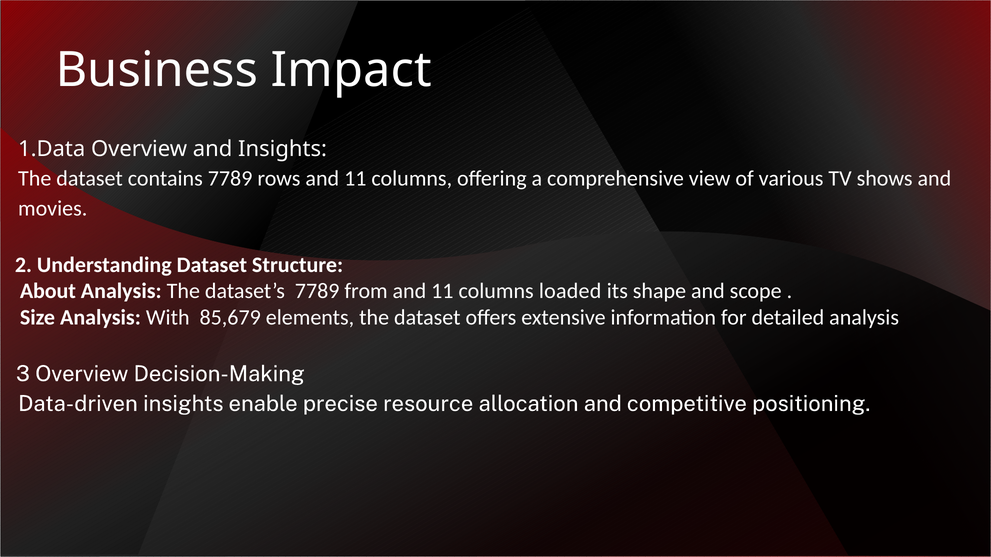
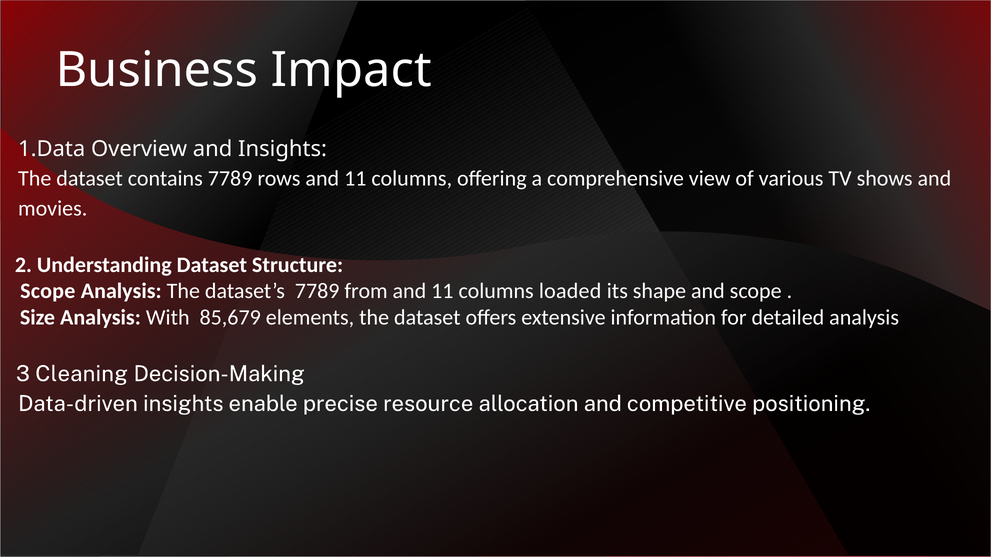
About: About -> Scope (48, 291)
3 Overview: Overview -> Cleaning (82, 374)
